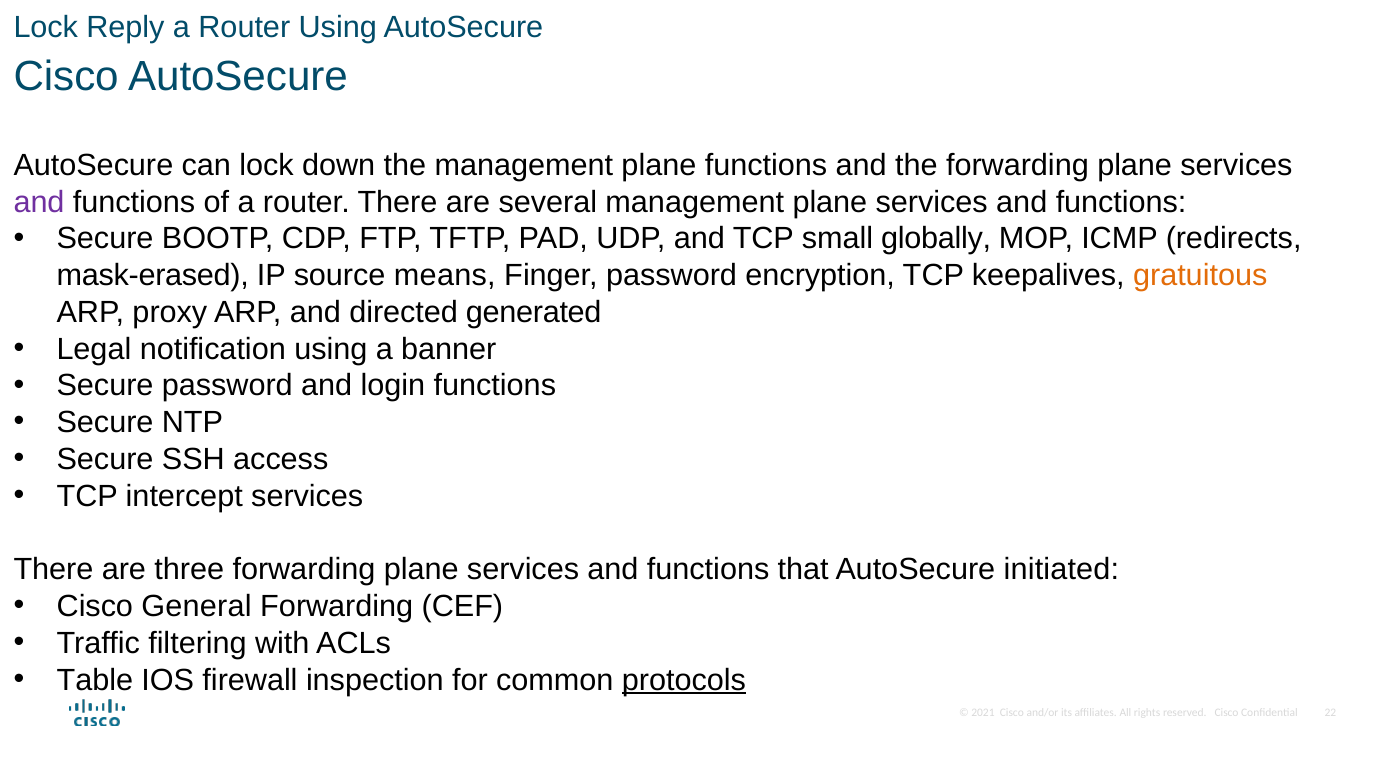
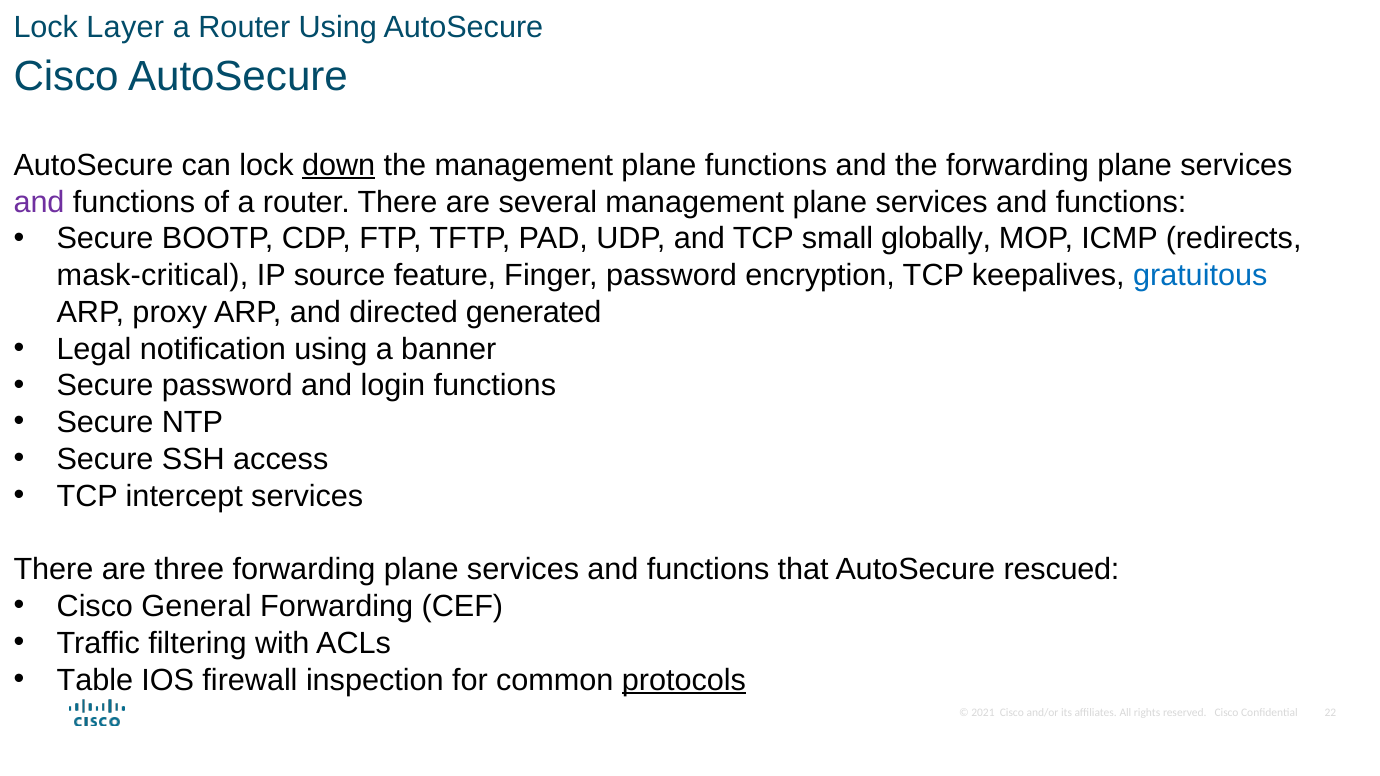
Reply: Reply -> Layer (125, 27)
down underline: none -> present (339, 165)
mask-erased: mask-erased -> mask-critical (153, 276)
means: means -> feature (445, 276)
gratuitous colour: orange -> blue (1200, 276)
initiated: initiated -> rescued (1062, 570)
